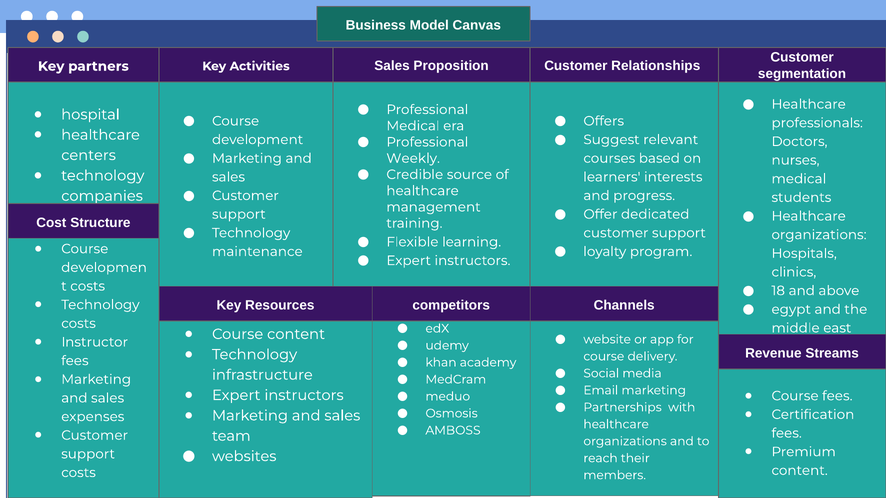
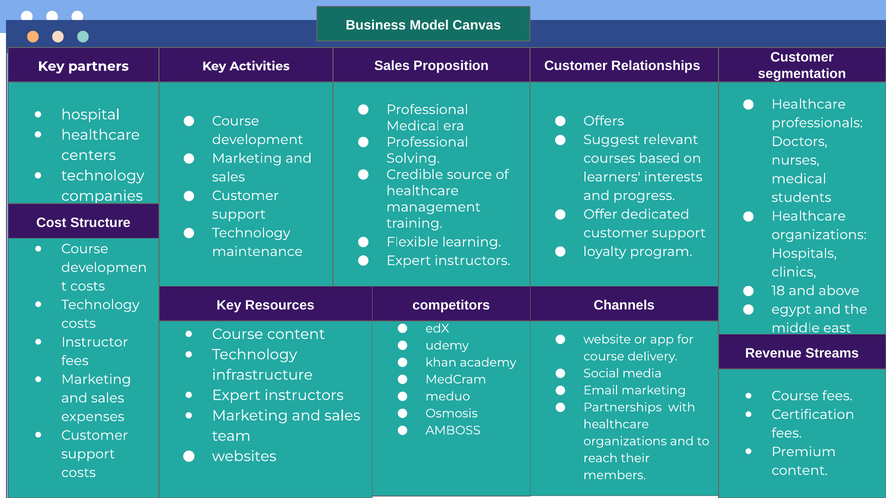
Weekly: Weekly -> Solving (413, 158)
